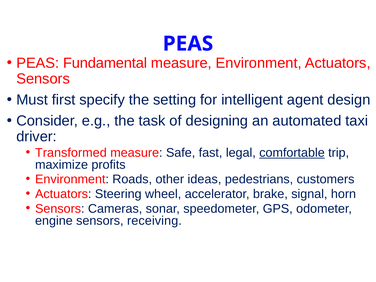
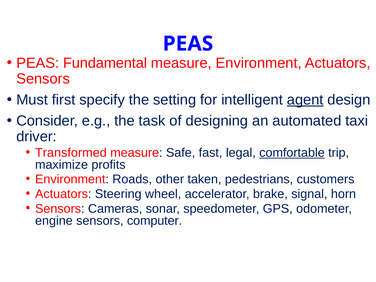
agent underline: none -> present (305, 100)
ideas: ideas -> taken (204, 179)
receiving: receiving -> computer (155, 221)
